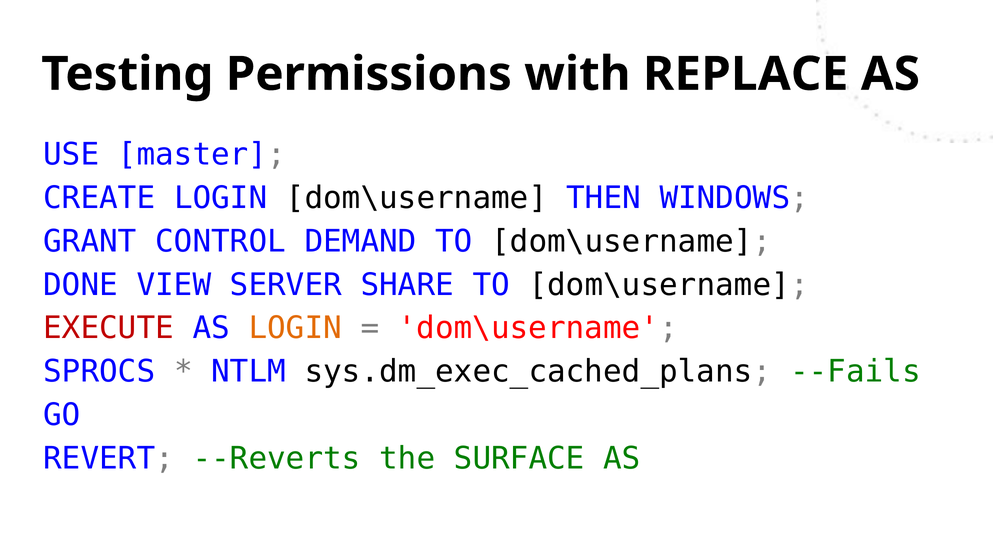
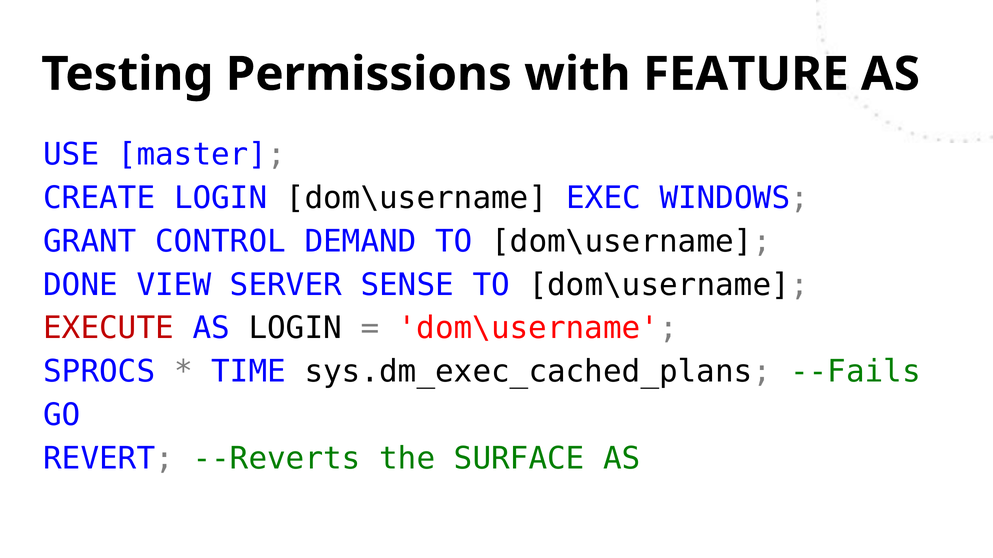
REPLACE: REPLACE -> FEATURE (746, 74)
THEN: THEN -> EXEC (604, 198)
SHARE: SHARE -> SENSE (407, 285)
LOGIN colour: orange -> black (295, 329)
NTLM: NTLM -> TIME (249, 372)
